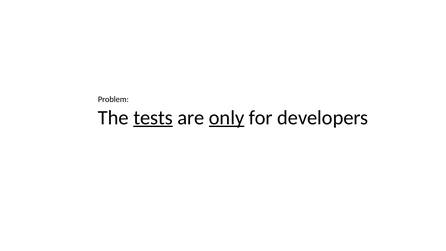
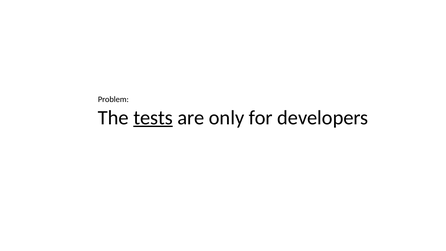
only underline: present -> none (227, 118)
